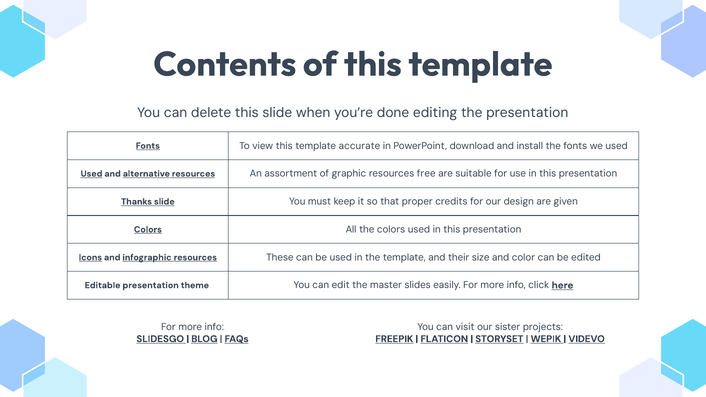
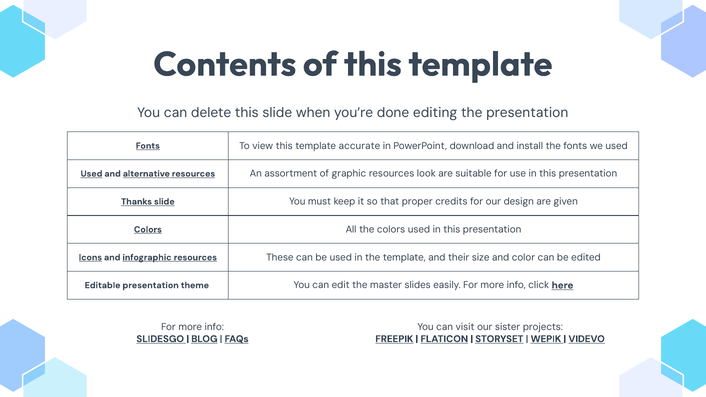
free: free -> look (426, 174)
